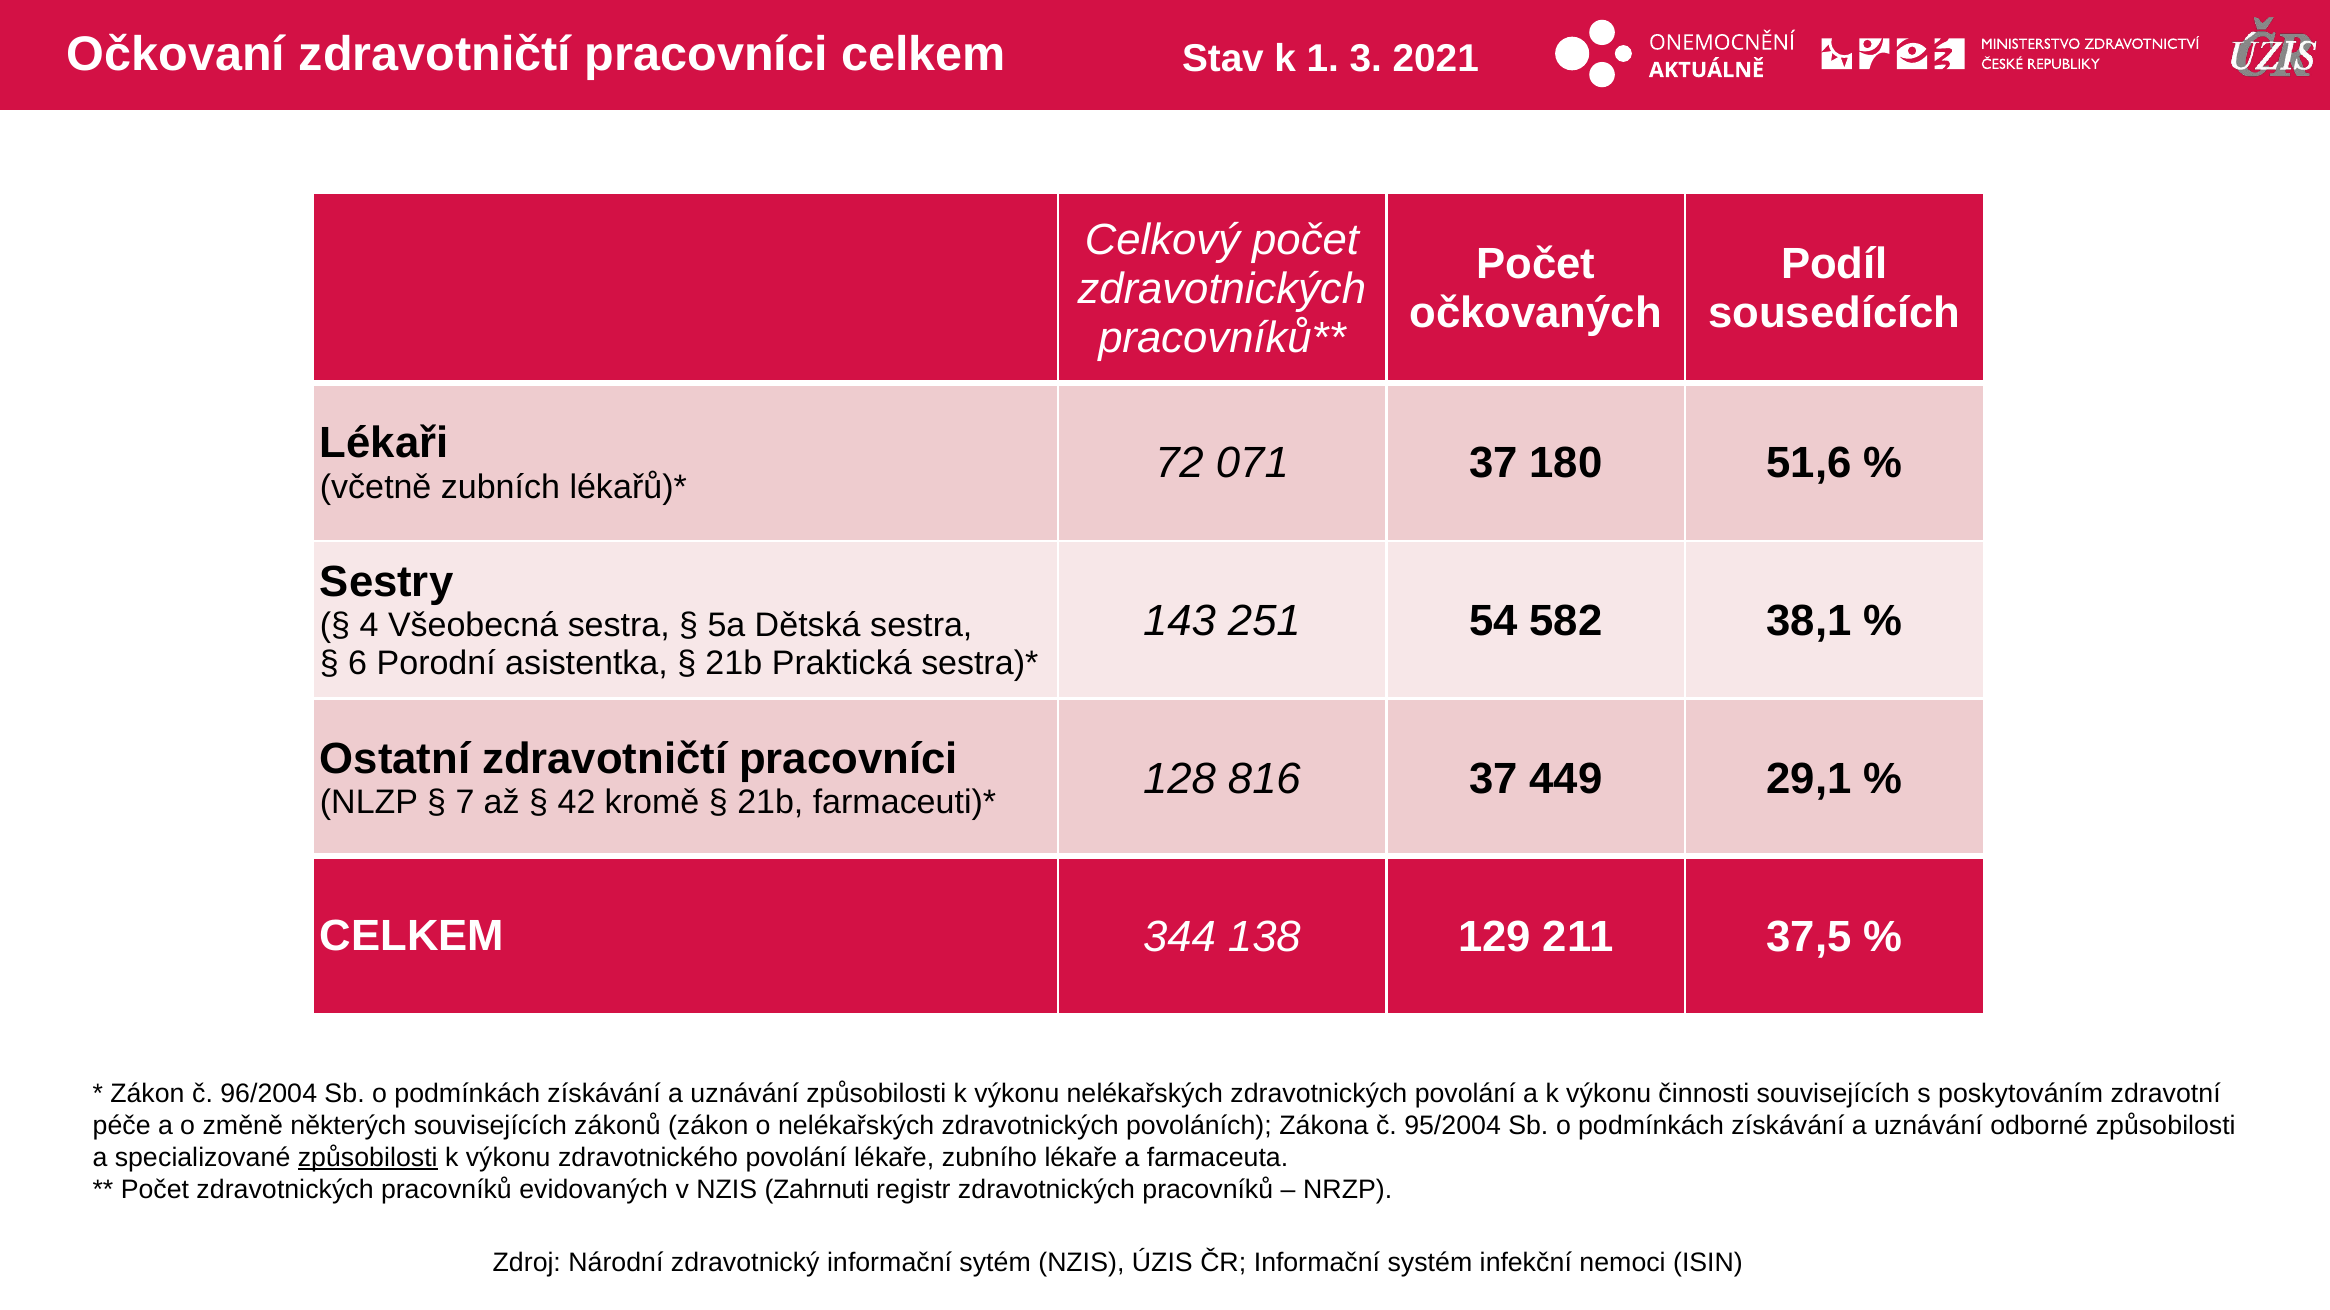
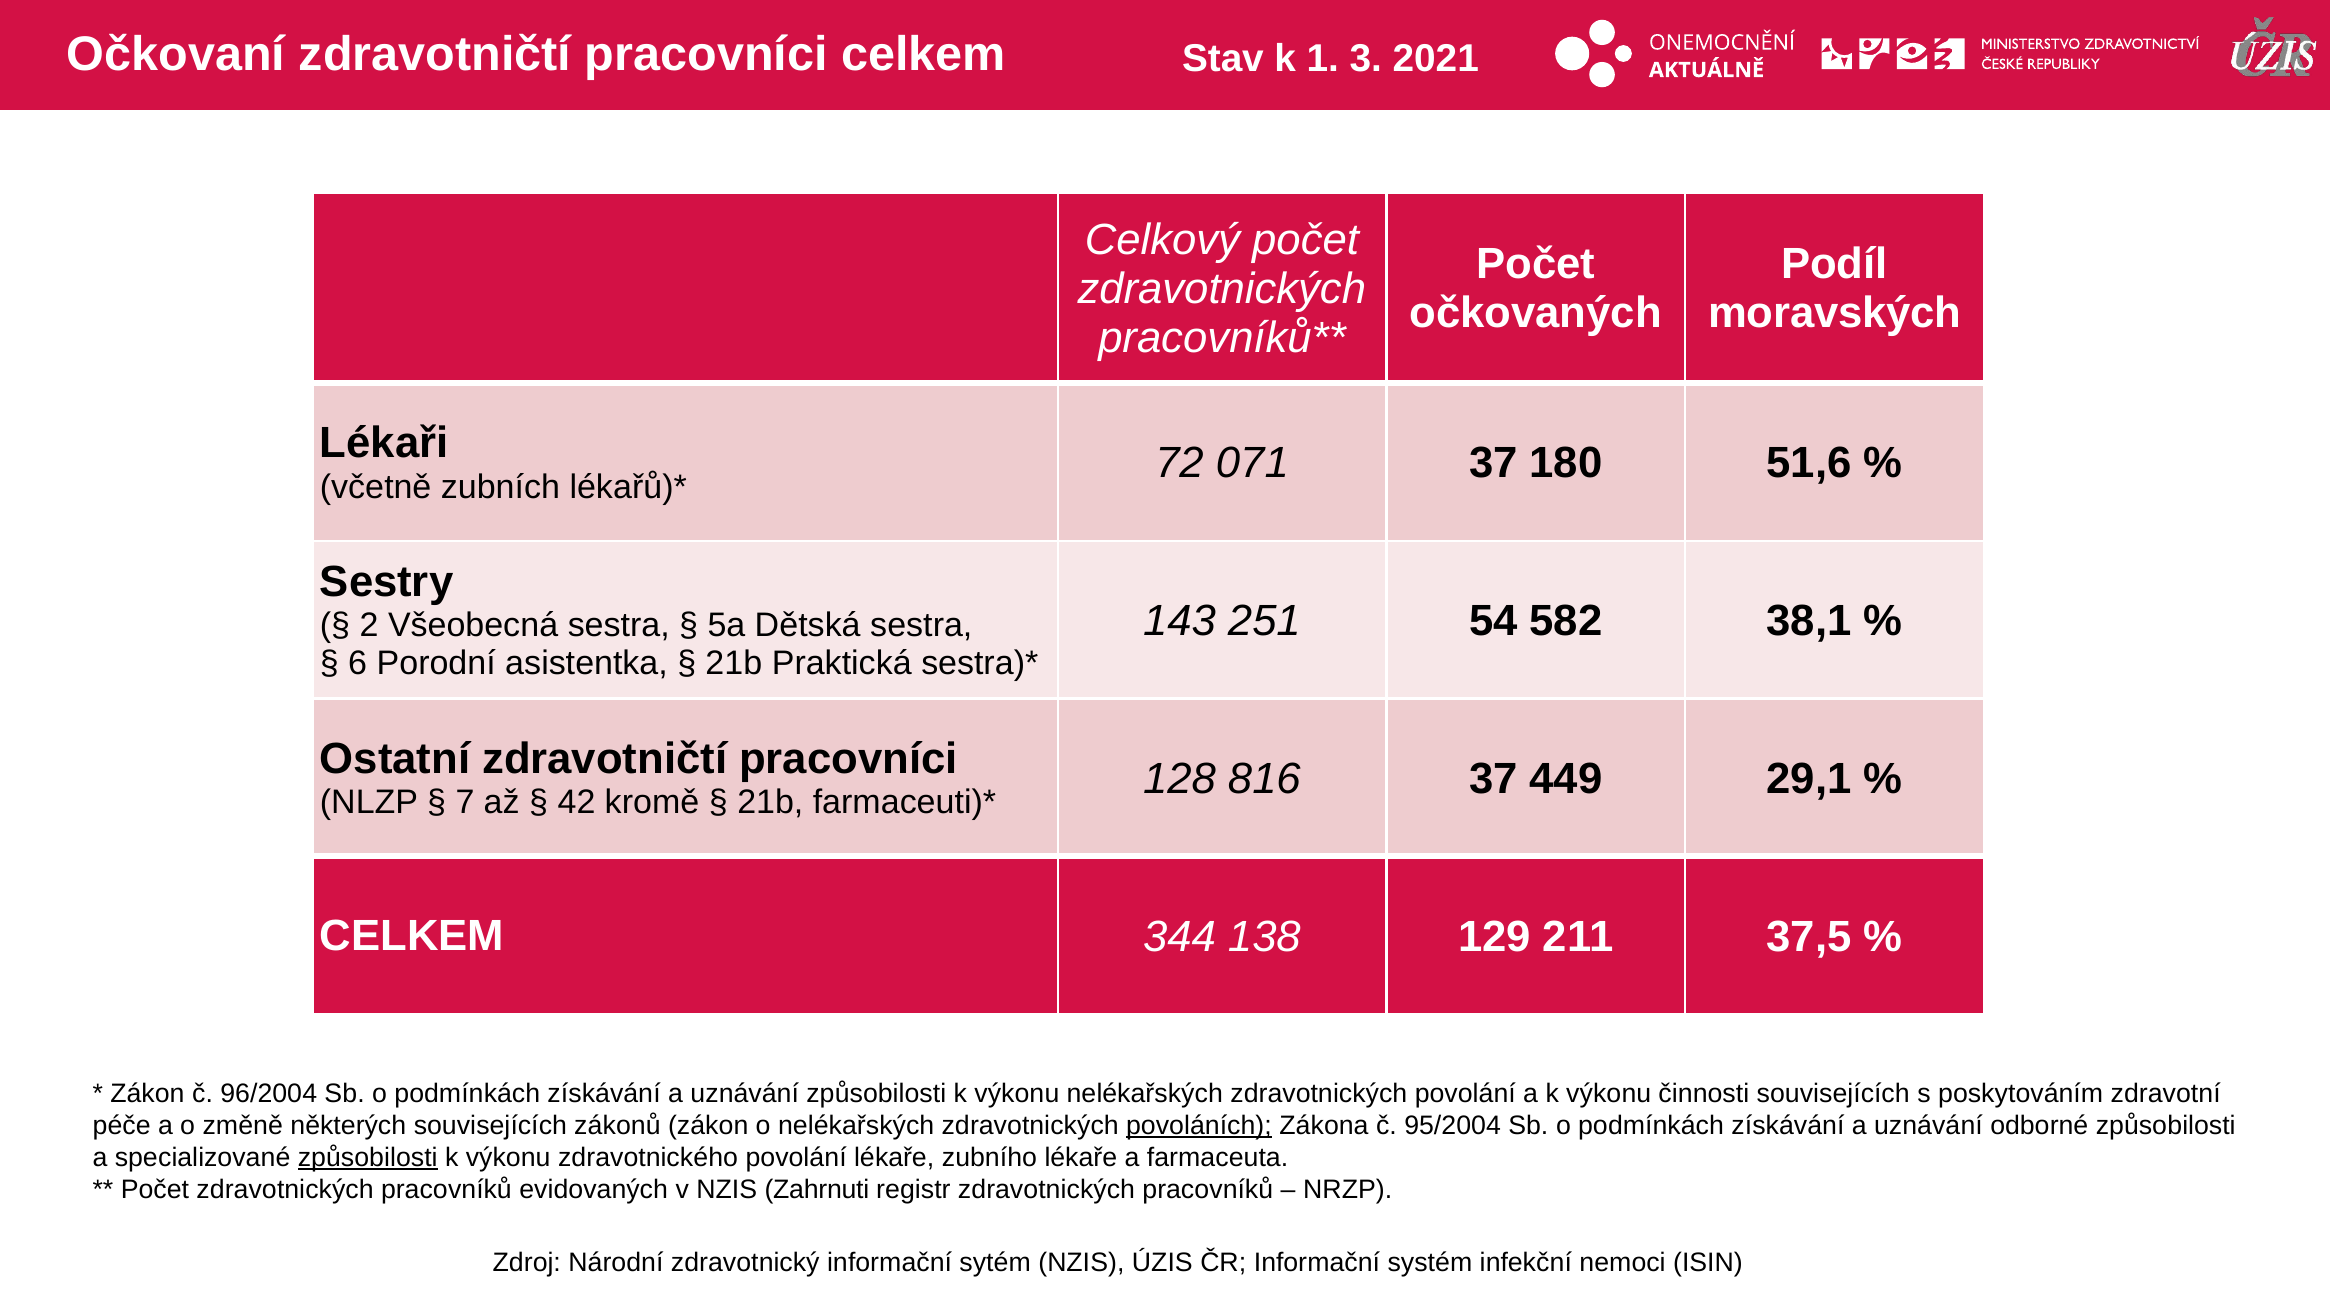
sousedících: sousedících -> moravských (1835, 314)
4: 4 -> 2 (369, 626)
povoláních underline: none -> present (1199, 1126)
